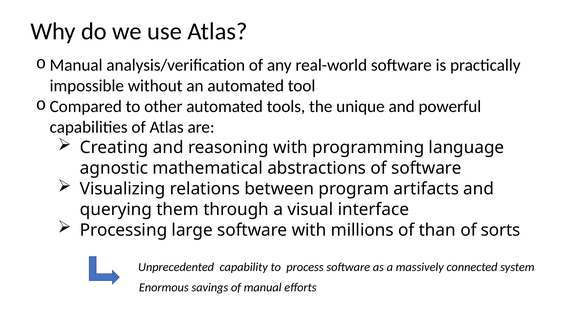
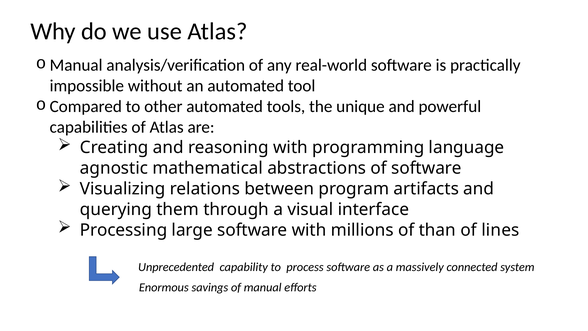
sorts: sorts -> lines (500, 230)
